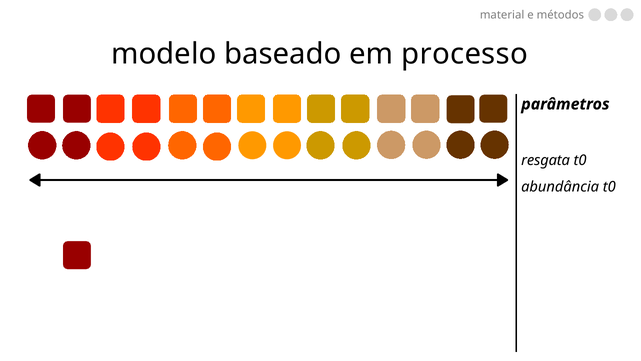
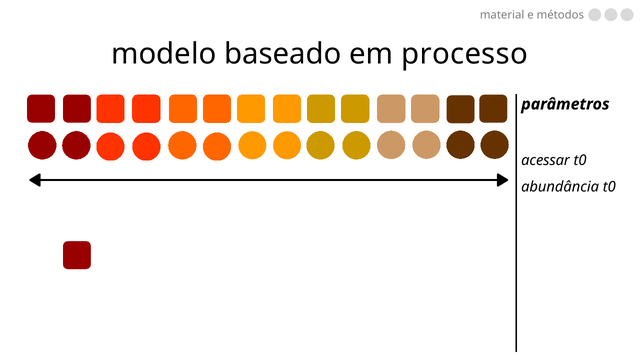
resgata: resgata -> acessar (546, 160)
